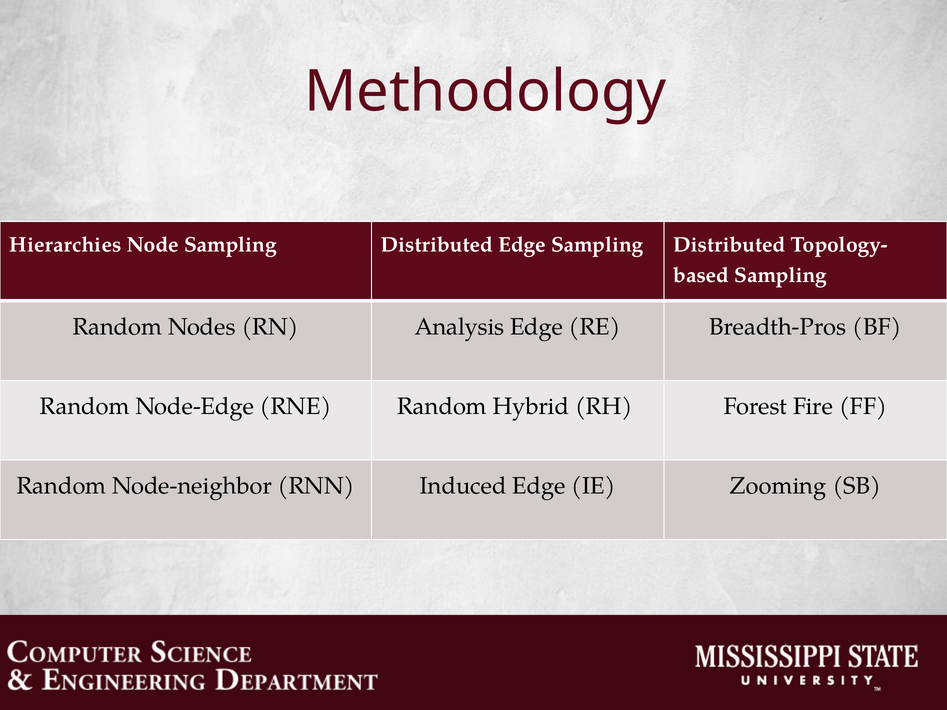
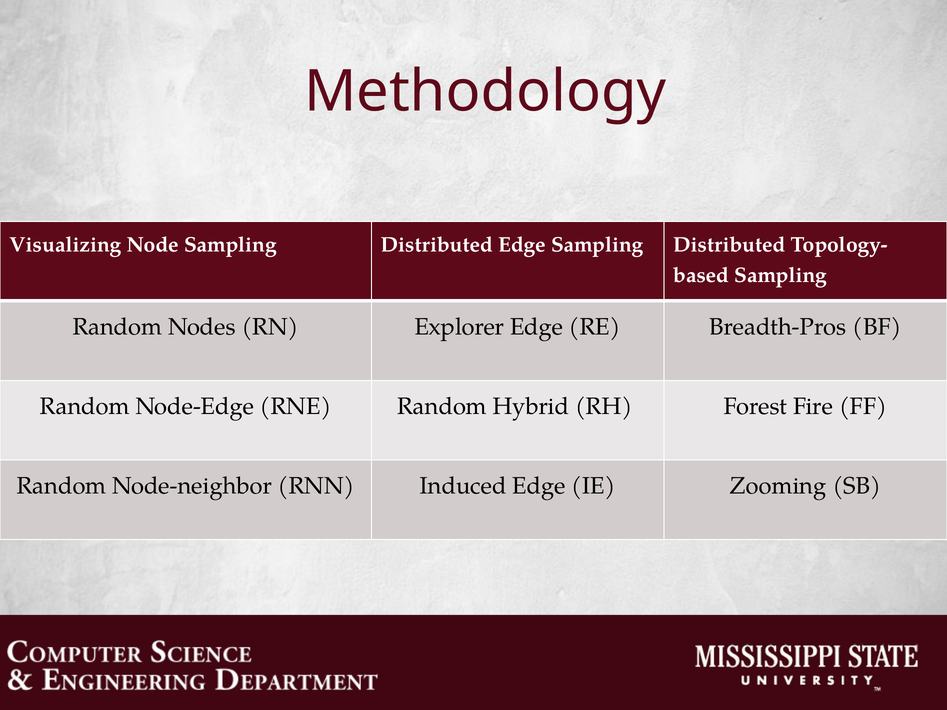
Hierarchies: Hierarchies -> Visualizing (66, 245)
Analysis: Analysis -> Explorer (459, 327)
